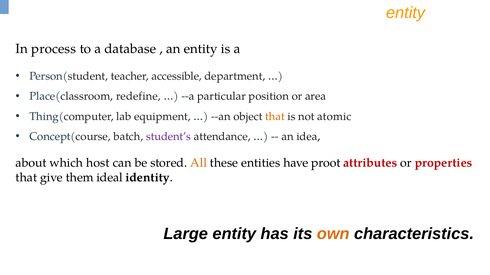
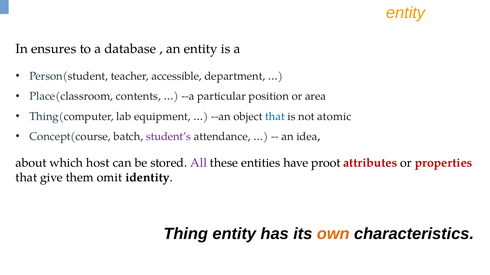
process: process -> ensures (54, 49)
redefine: redefine -> contents (138, 96)
that colour: orange -> blue (275, 117)
All colour: orange -> purple (199, 163)
ideal: ideal -> omit (110, 178)
Large: Large -> Thing (186, 234)
